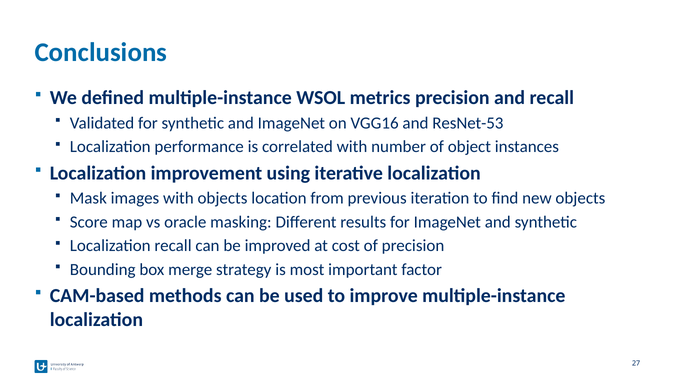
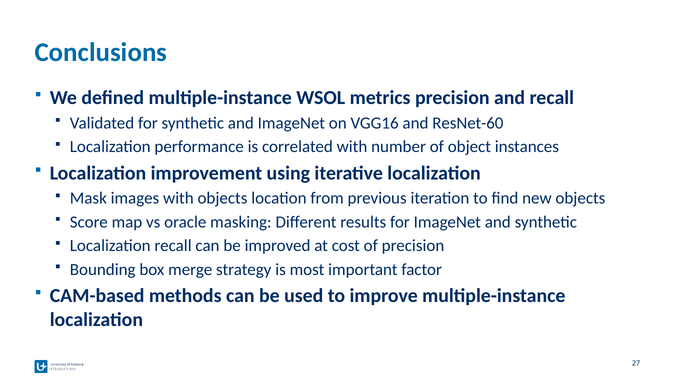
ResNet-53: ResNet-53 -> ResNet-60 (468, 123)
